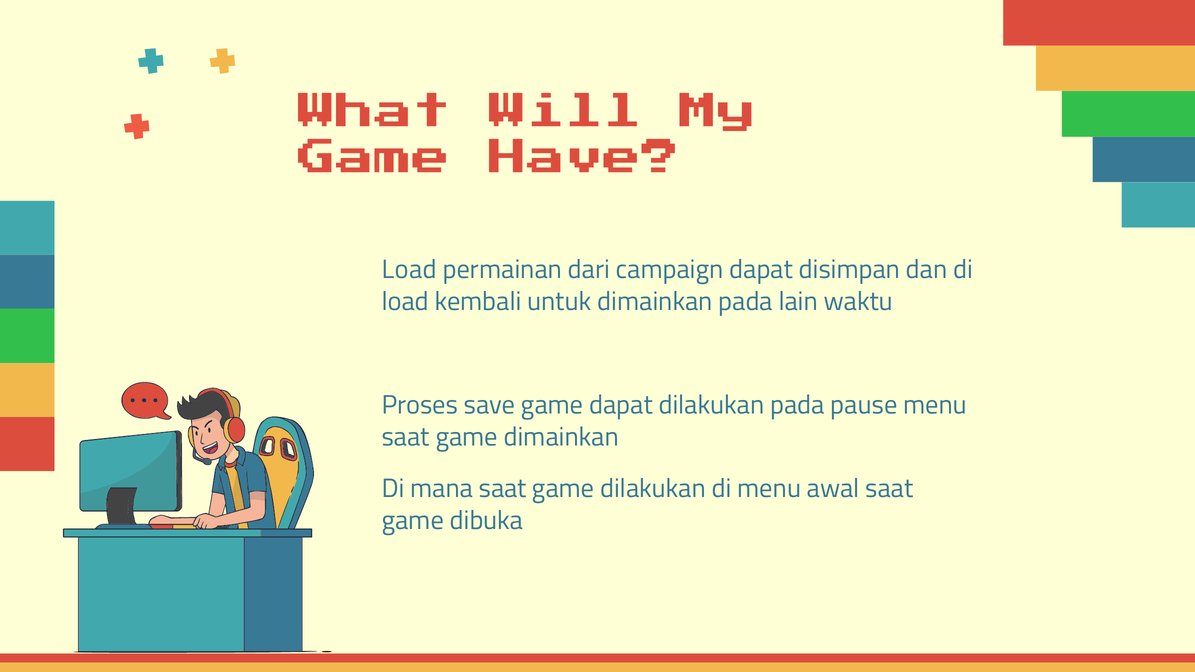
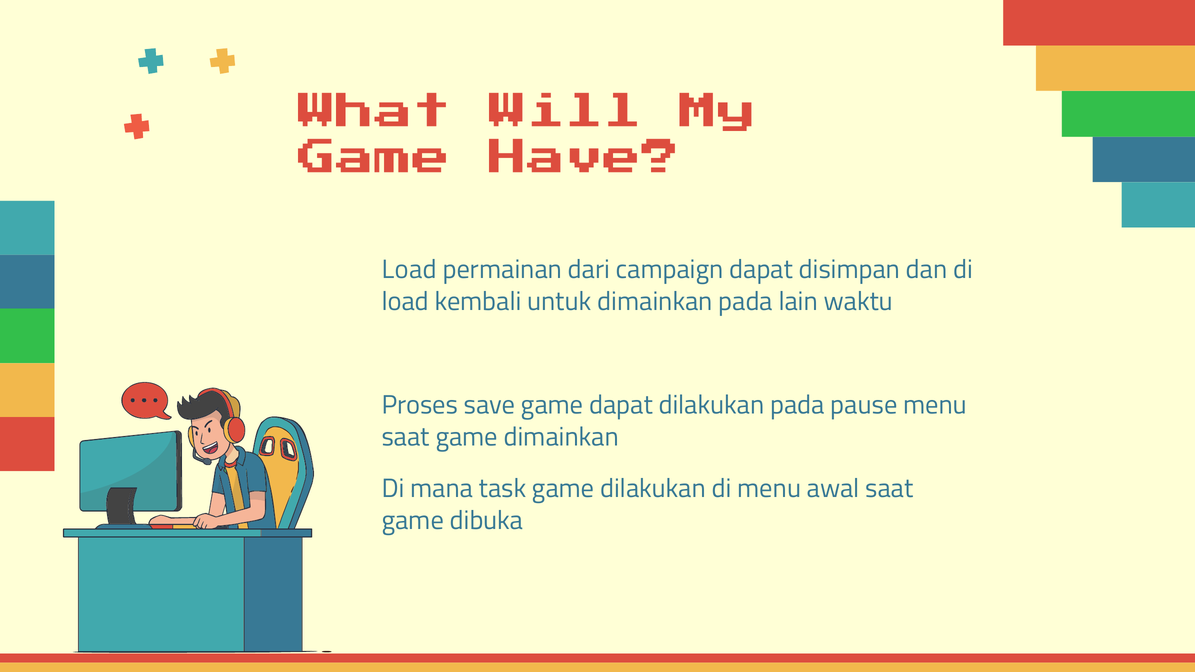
mana saat: saat -> task (503, 489)
